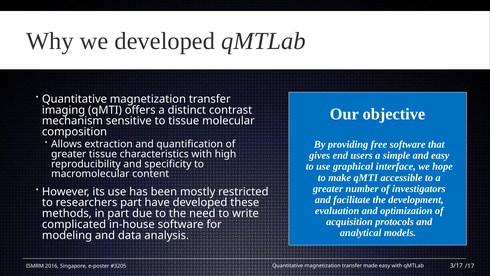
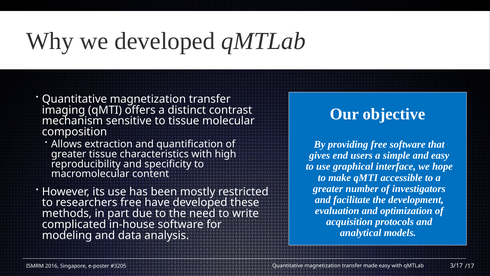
researchers part: part -> free (131, 202)
